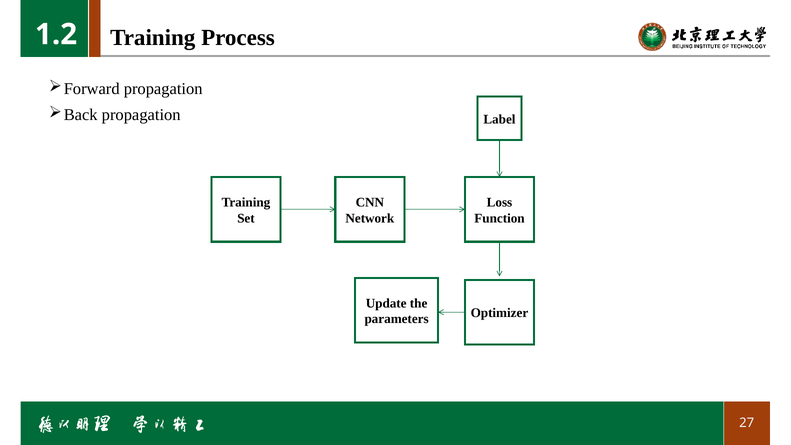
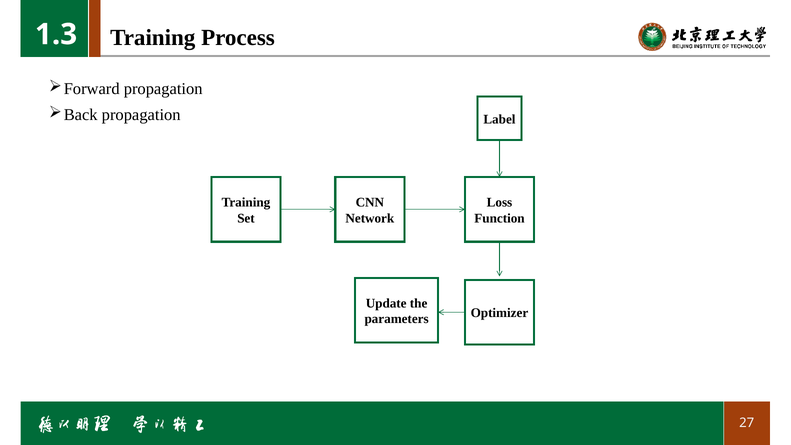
1.2: 1.2 -> 1.3 (56, 34)
